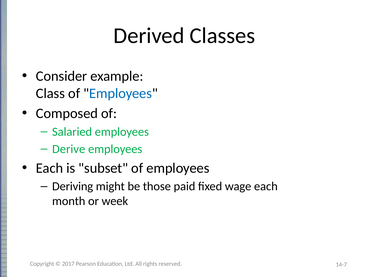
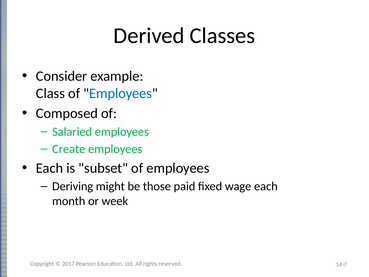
Derive: Derive -> Create (69, 149)
